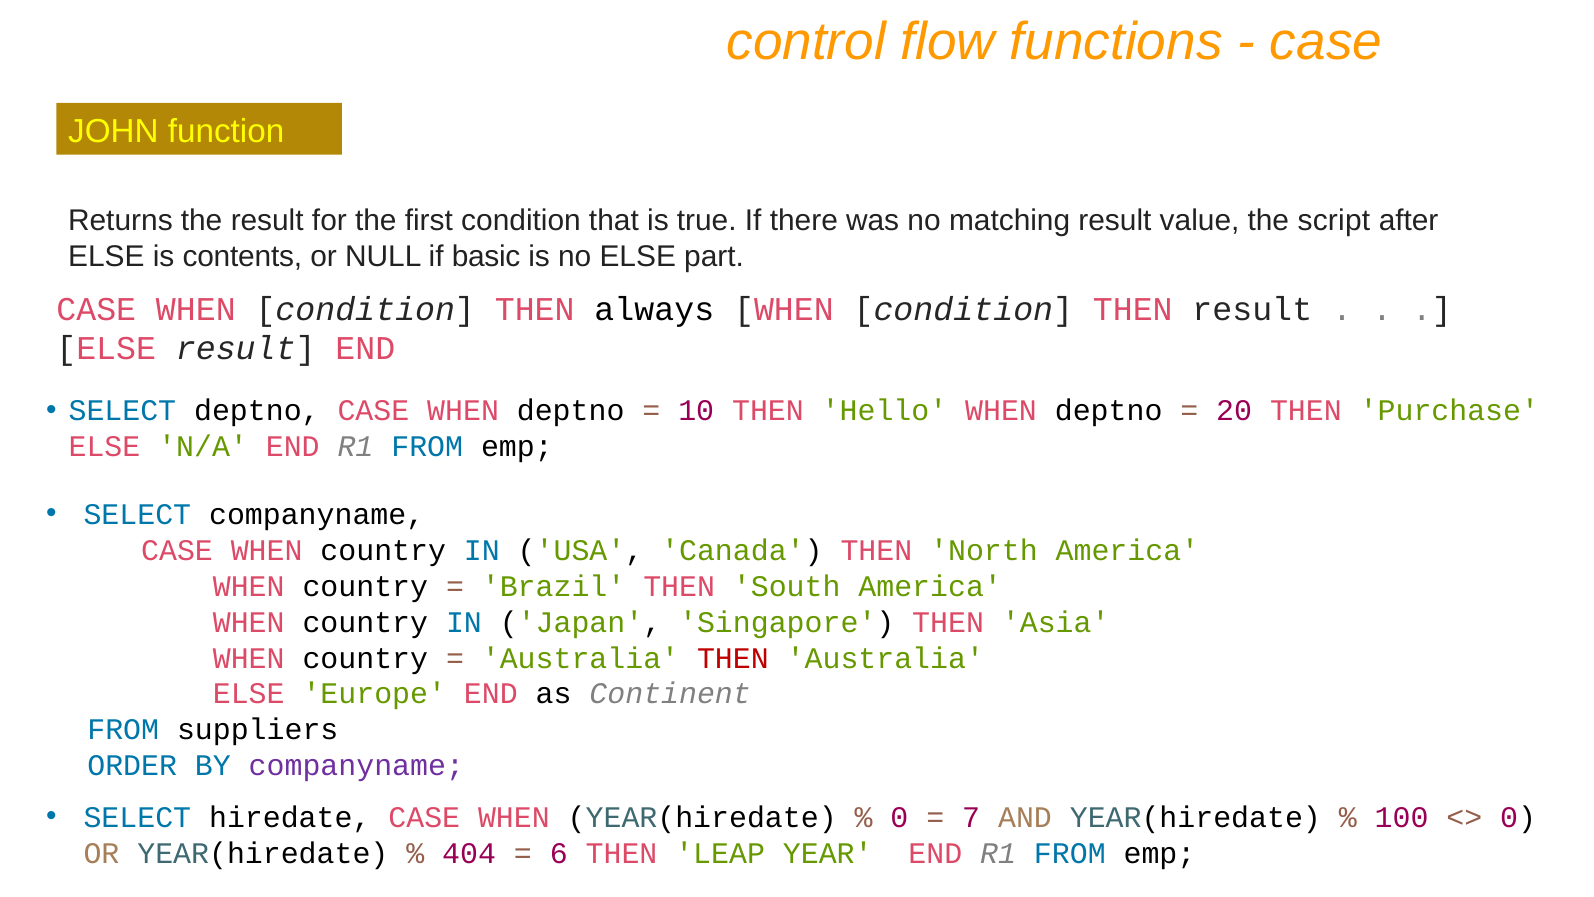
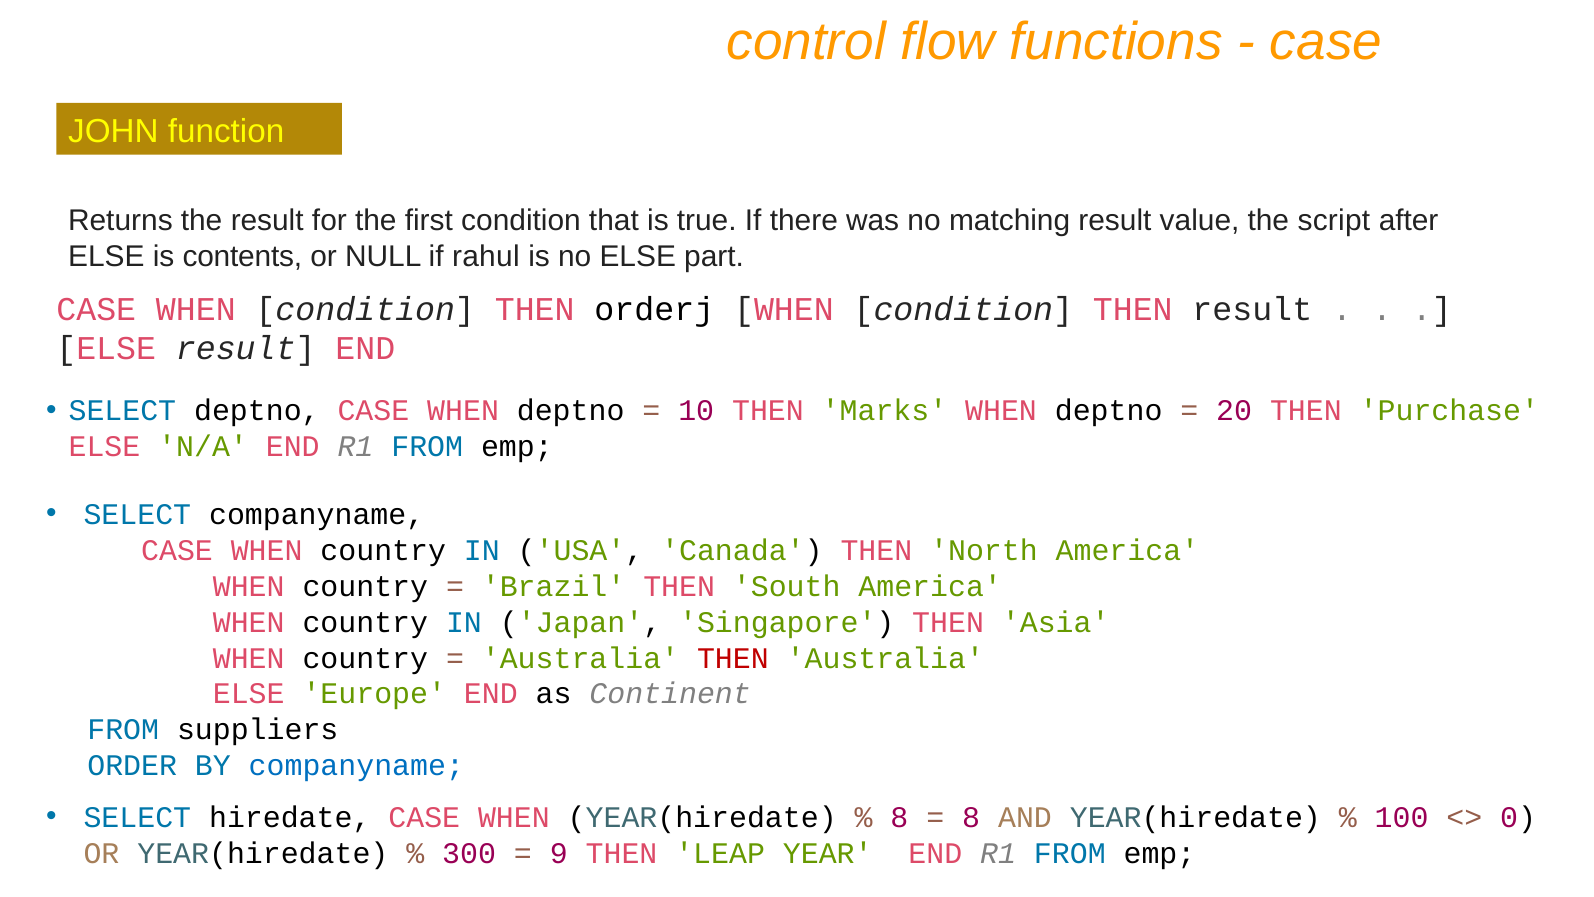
basic: basic -> rahul (486, 256)
always: always -> orderj (654, 309)
Hello: Hello -> Marks (884, 411)
companyname colour: purple -> blue (356, 765)
0: 0 -> 8 (899, 817)
7: 7 -> 8 (971, 817)
404: 404 -> 300 (469, 853)
6: 6 -> 9 (559, 853)
